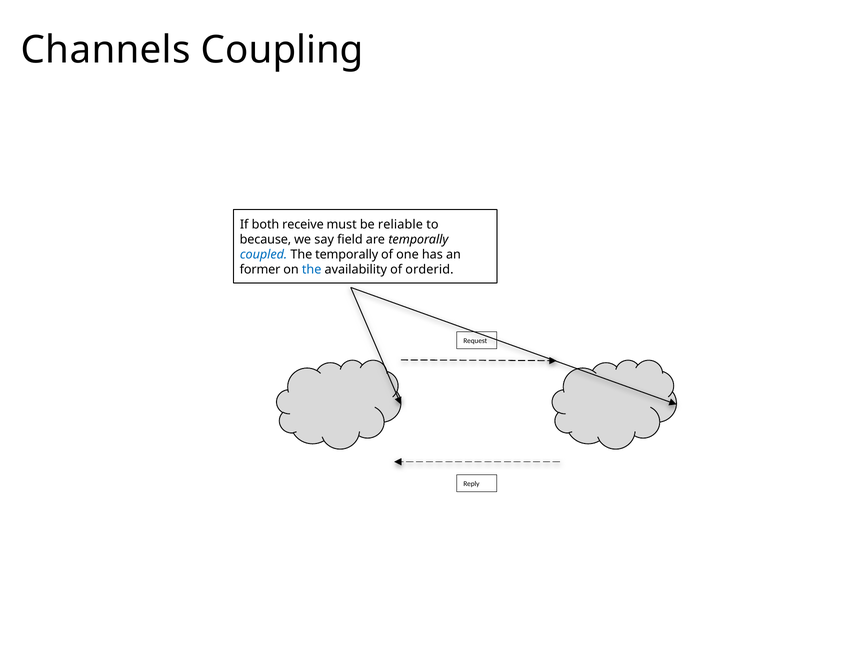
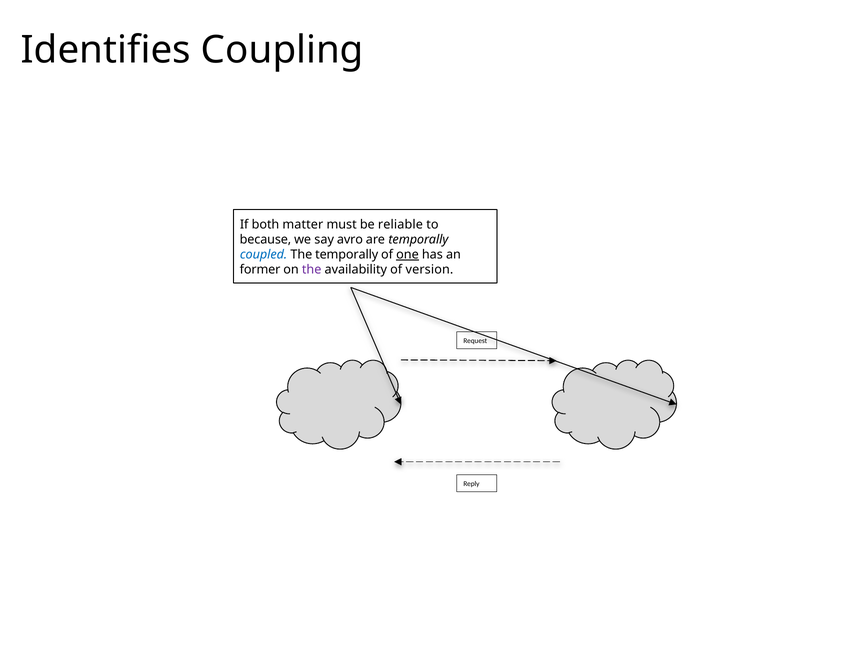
Channels: Channels -> Identifies (106, 50)
receive: receive -> matter (303, 224)
field: field -> avro (350, 240)
one underline: none -> present (408, 255)
the colour: blue -> purple (312, 270)
orderid: orderid -> version (429, 270)
